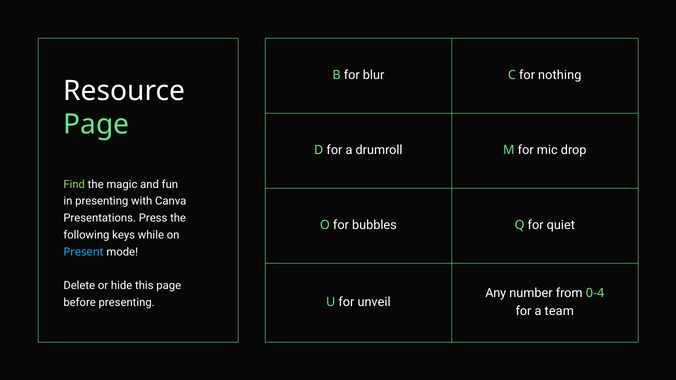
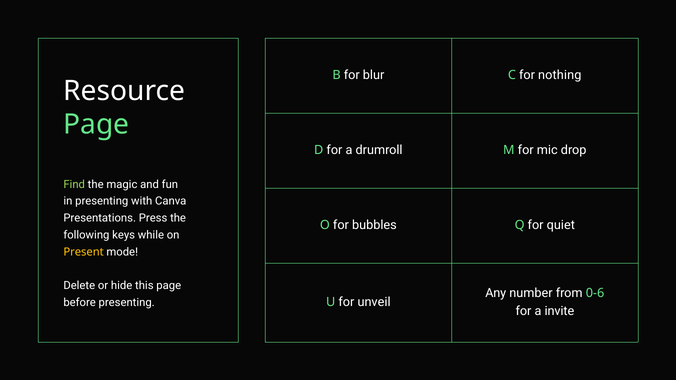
Present colour: light blue -> yellow (84, 252)
0-4: 0-4 -> 0-6 (595, 293)
team: team -> invite (559, 311)
